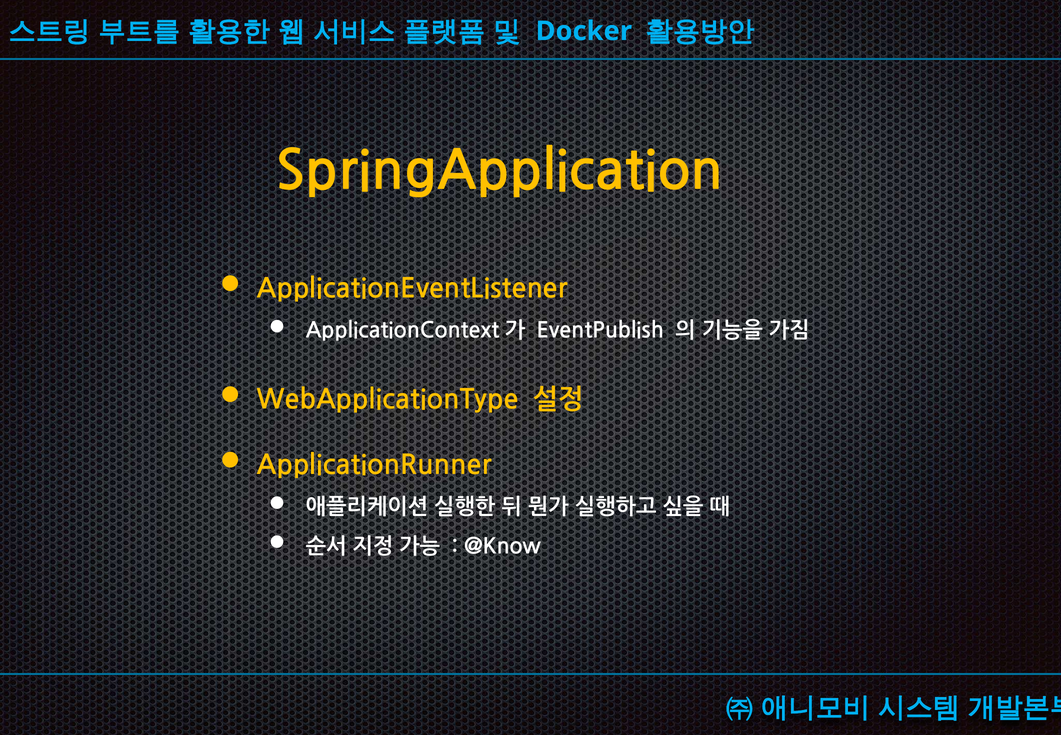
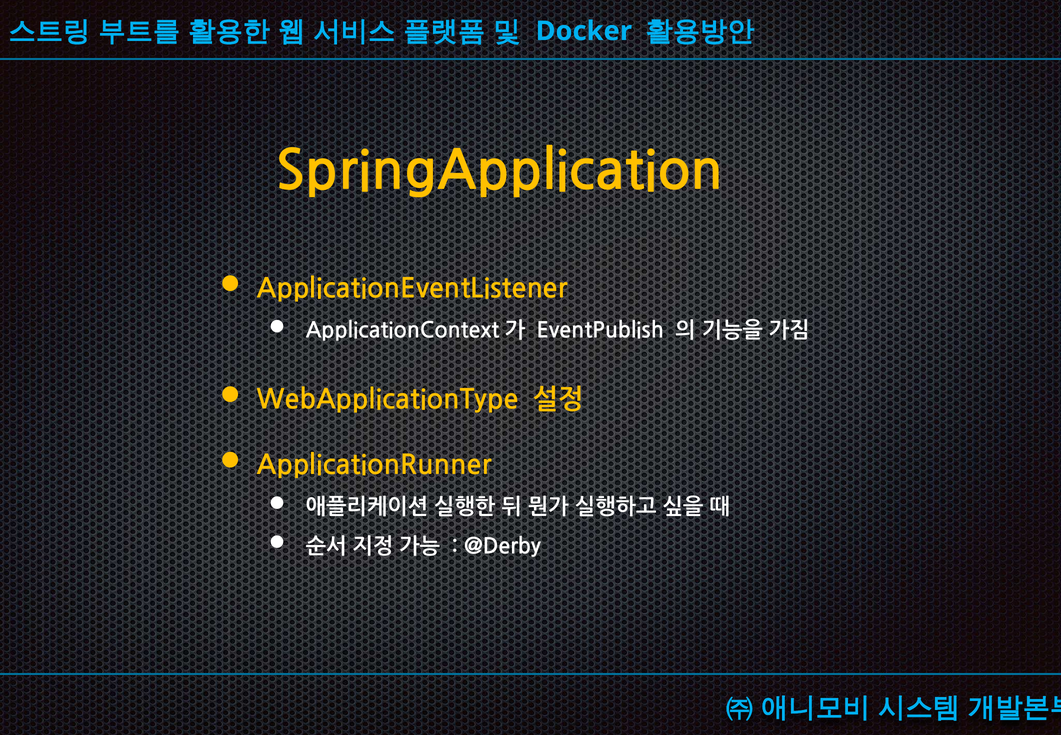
@Know: @Know -> @Derby (502, 546)
